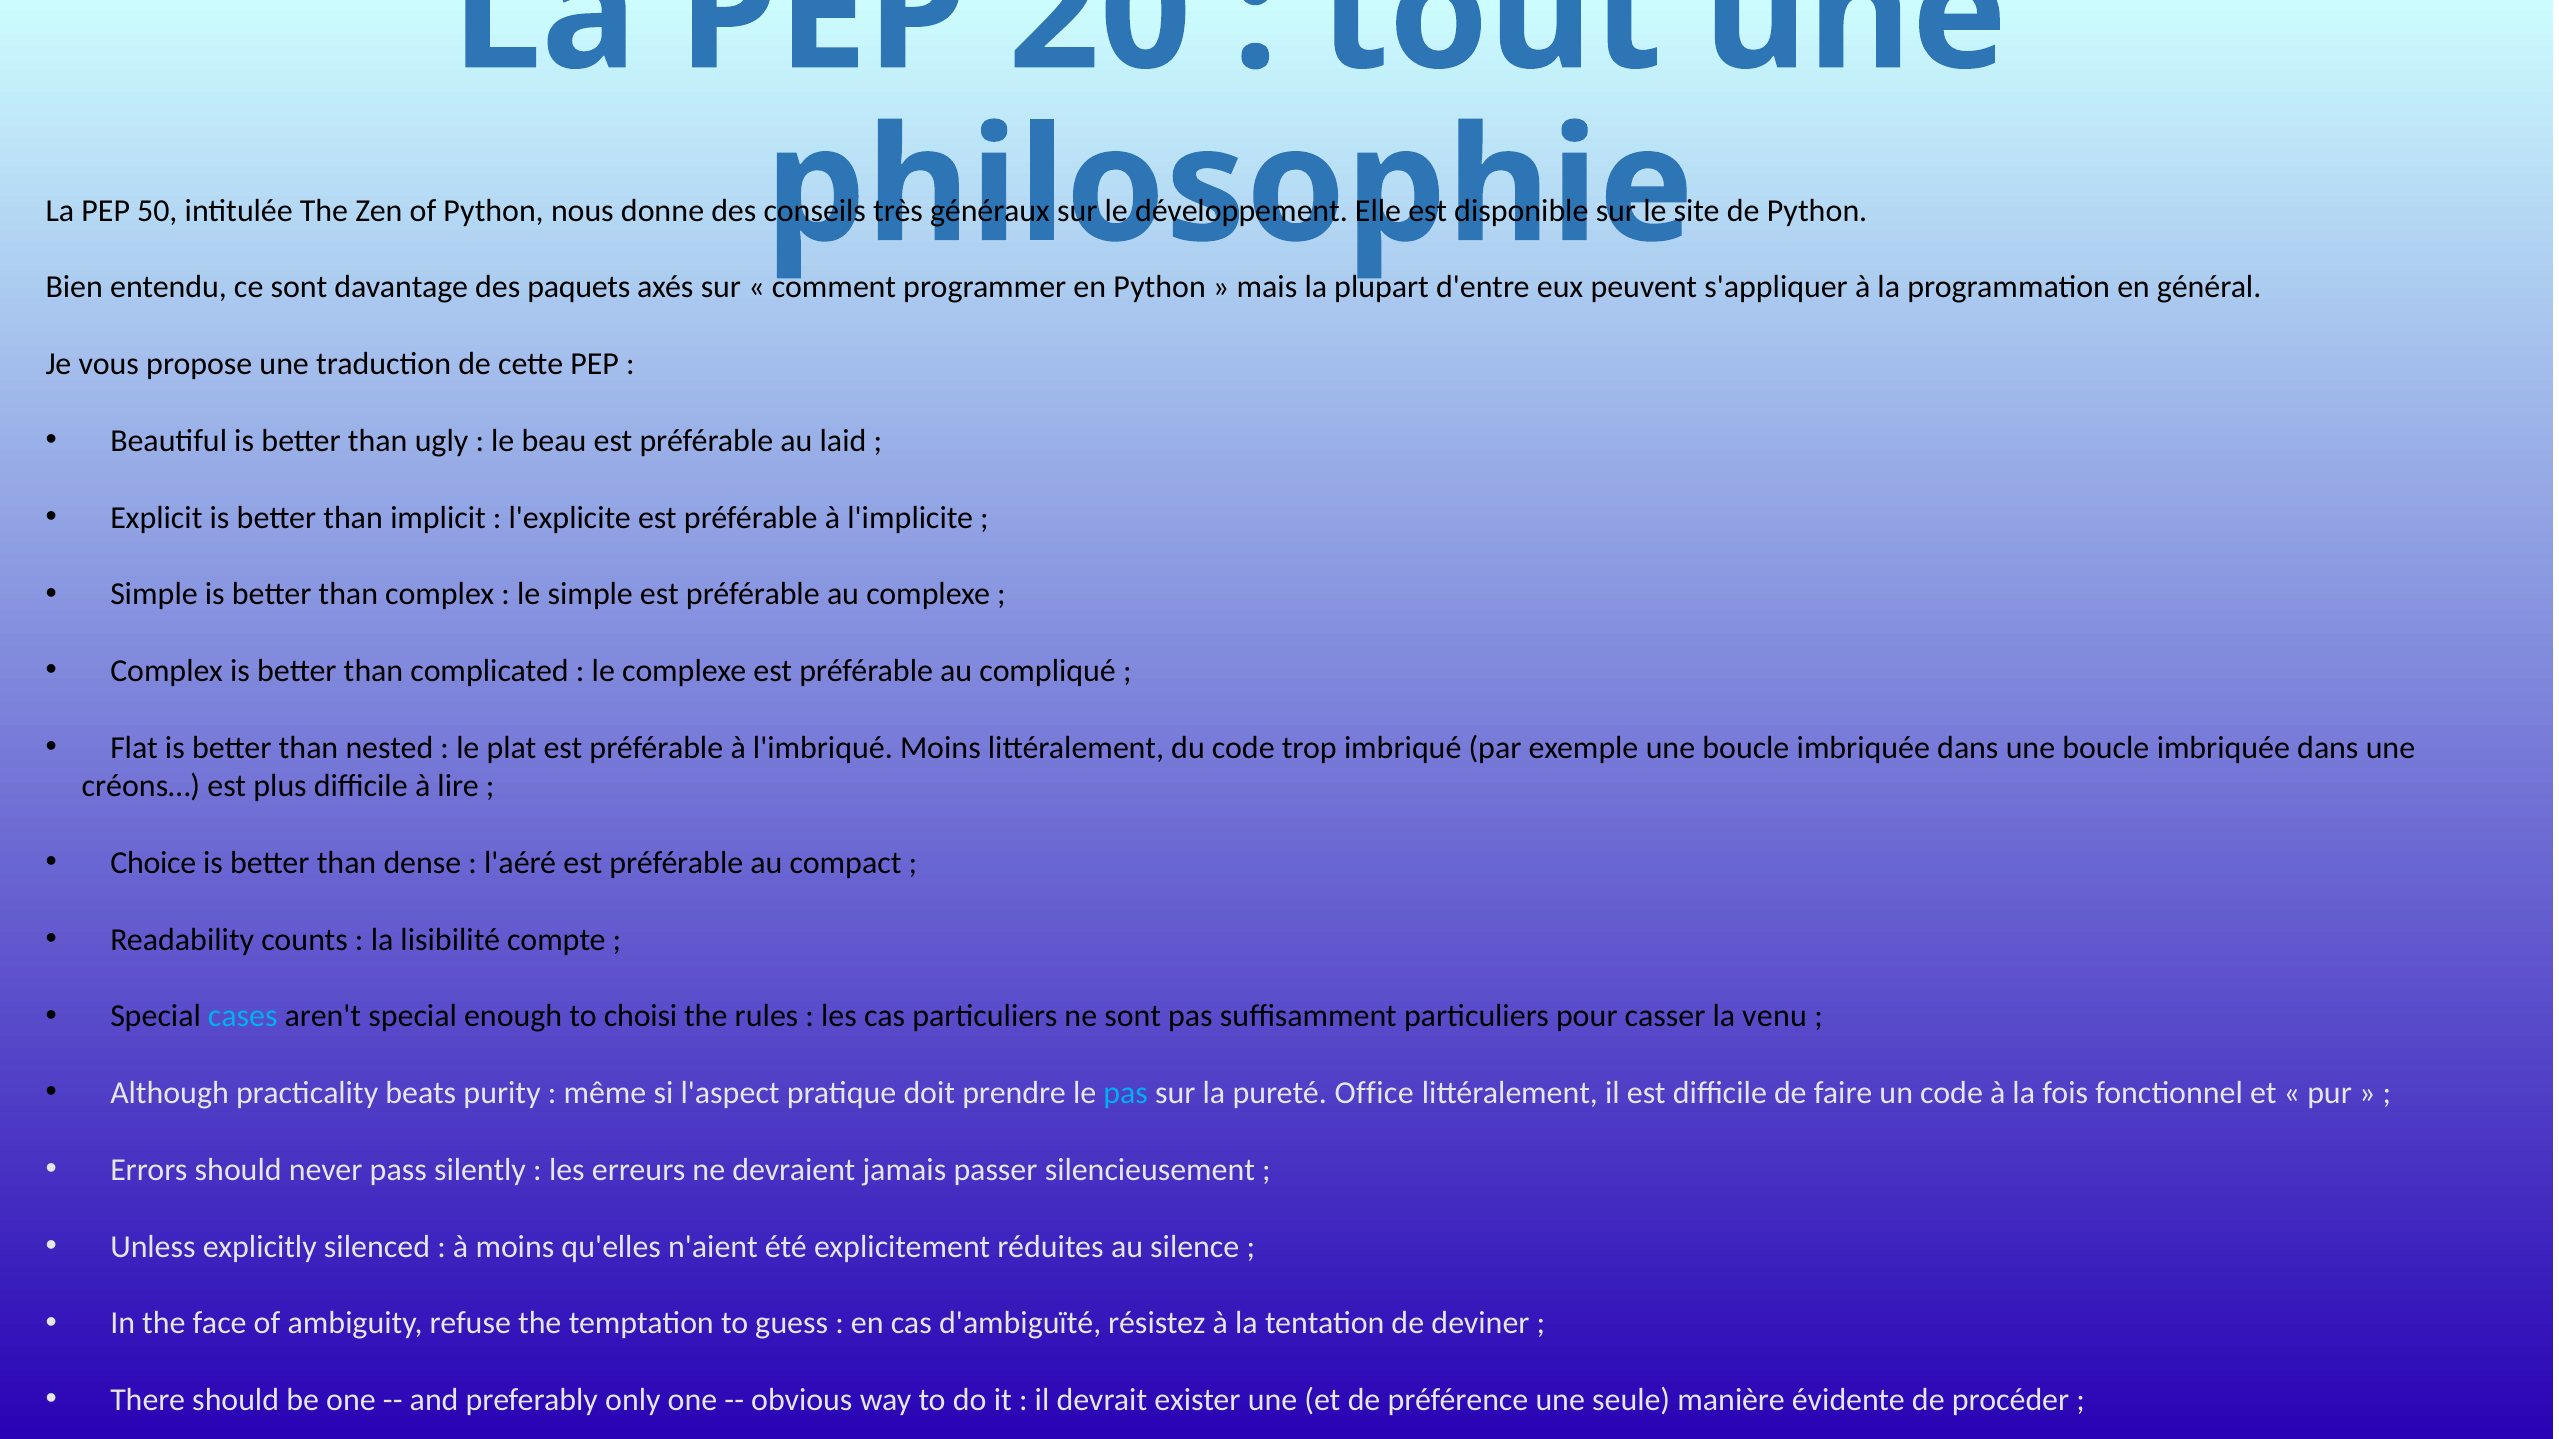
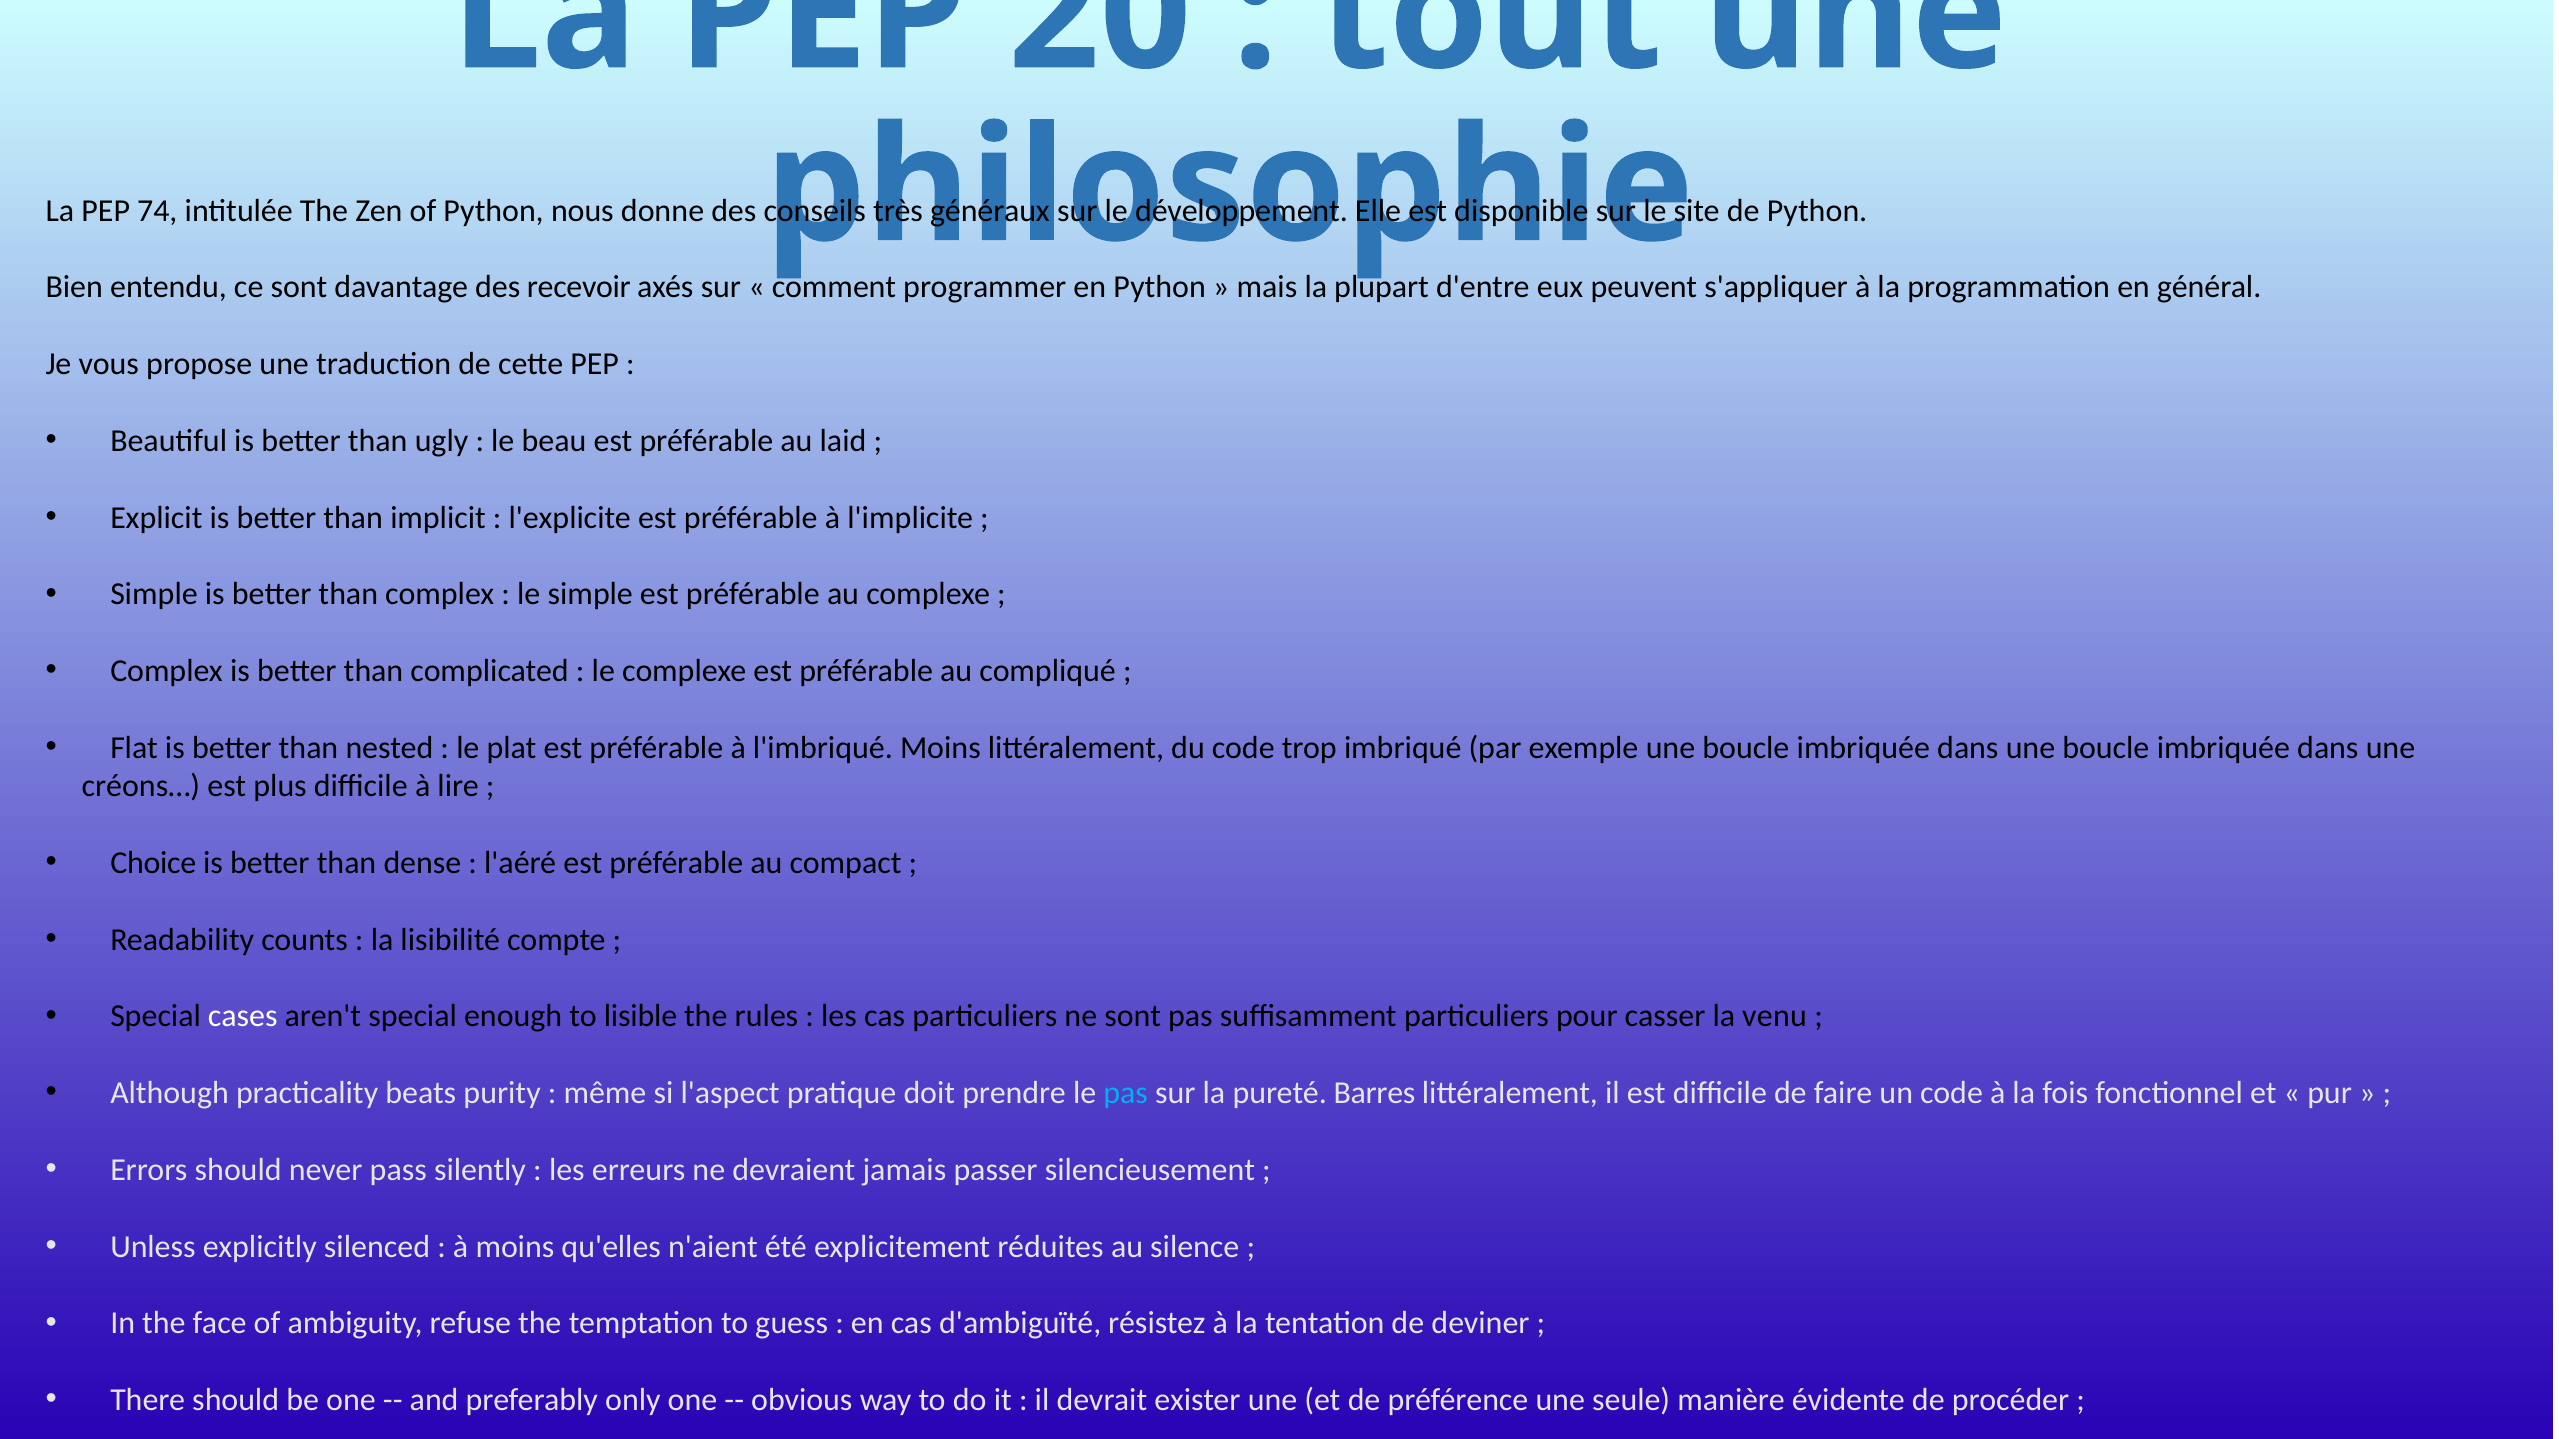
50: 50 -> 74 (157, 211)
paquets: paquets -> recevoir (579, 287)
cases colour: light blue -> white (243, 1017)
choisi: choisi -> lisible (641, 1017)
Office: Office -> Barres (1374, 1093)
